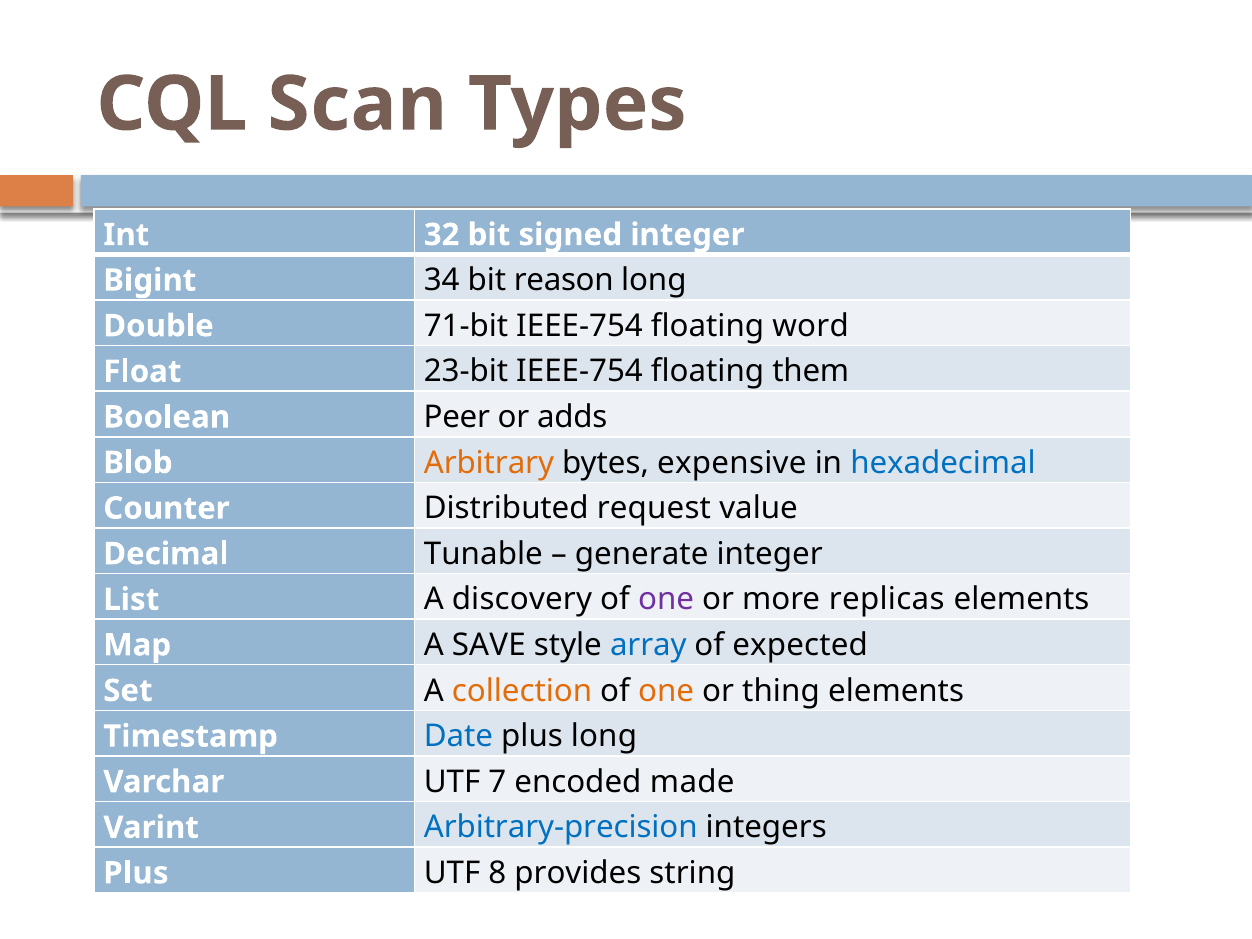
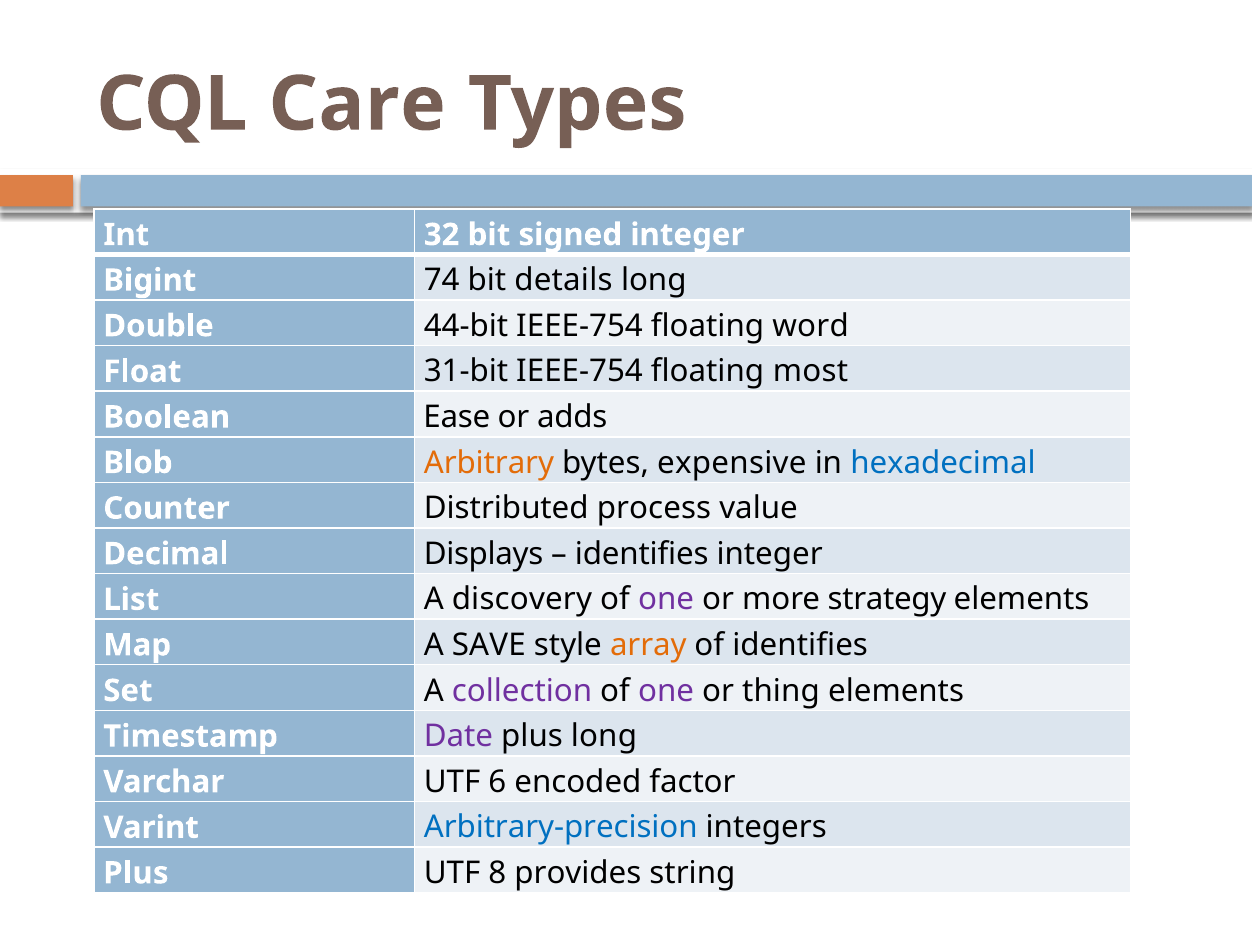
Scan: Scan -> Care (357, 104)
34: 34 -> 74 (442, 280)
reason: reason -> details (563, 280)
71-bit: 71-bit -> 44-bit (466, 326)
23-bit: 23-bit -> 31-bit (466, 372)
them: them -> most (811, 372)
Peer: Peer -> Ease (457, 417)
request: request -> process (654, 508)
Tunable: Tunable -> Displays (484, 554)
generate: generate -> identifies (642, 554)
replicas: replicas -> strategy (887, 600)
array colour: blue -> orange (648, 645)
of expected: expected -> identifies (800, 645)
collection colour: orange -> purple (522, 691)
one colour: orange -> purple (666, 691)
Date colour: blue -> purple (458, 736)
7: 7 -> 6 (497, 782)
made: made -> factor (692, 782)
